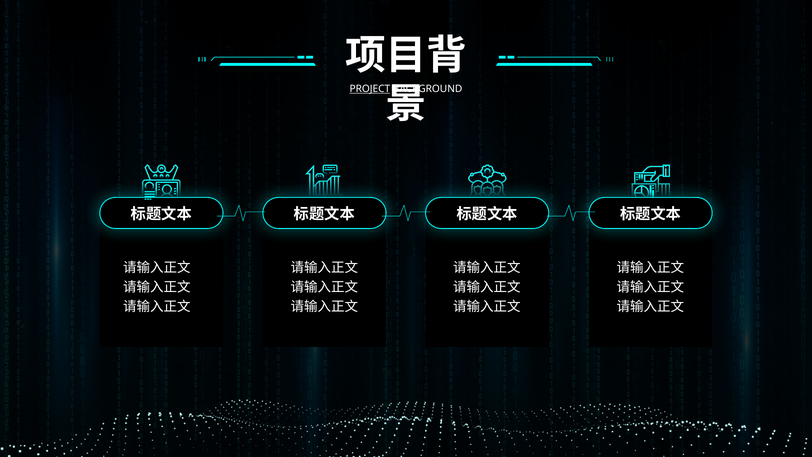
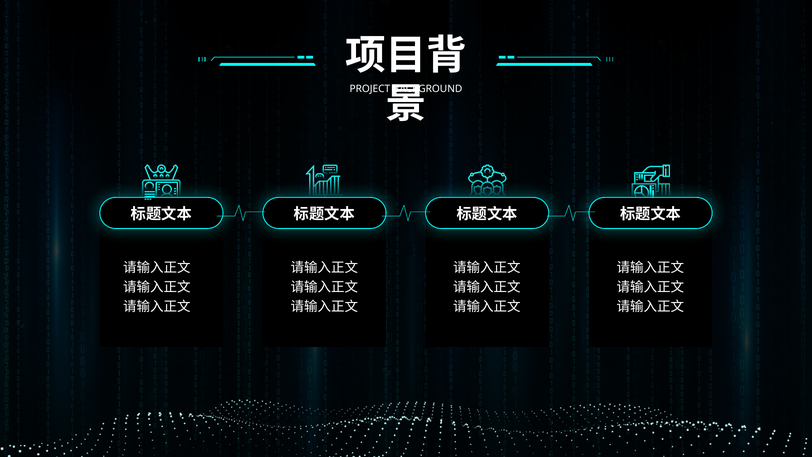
PROJECT underline: present -> none (370, 89)
